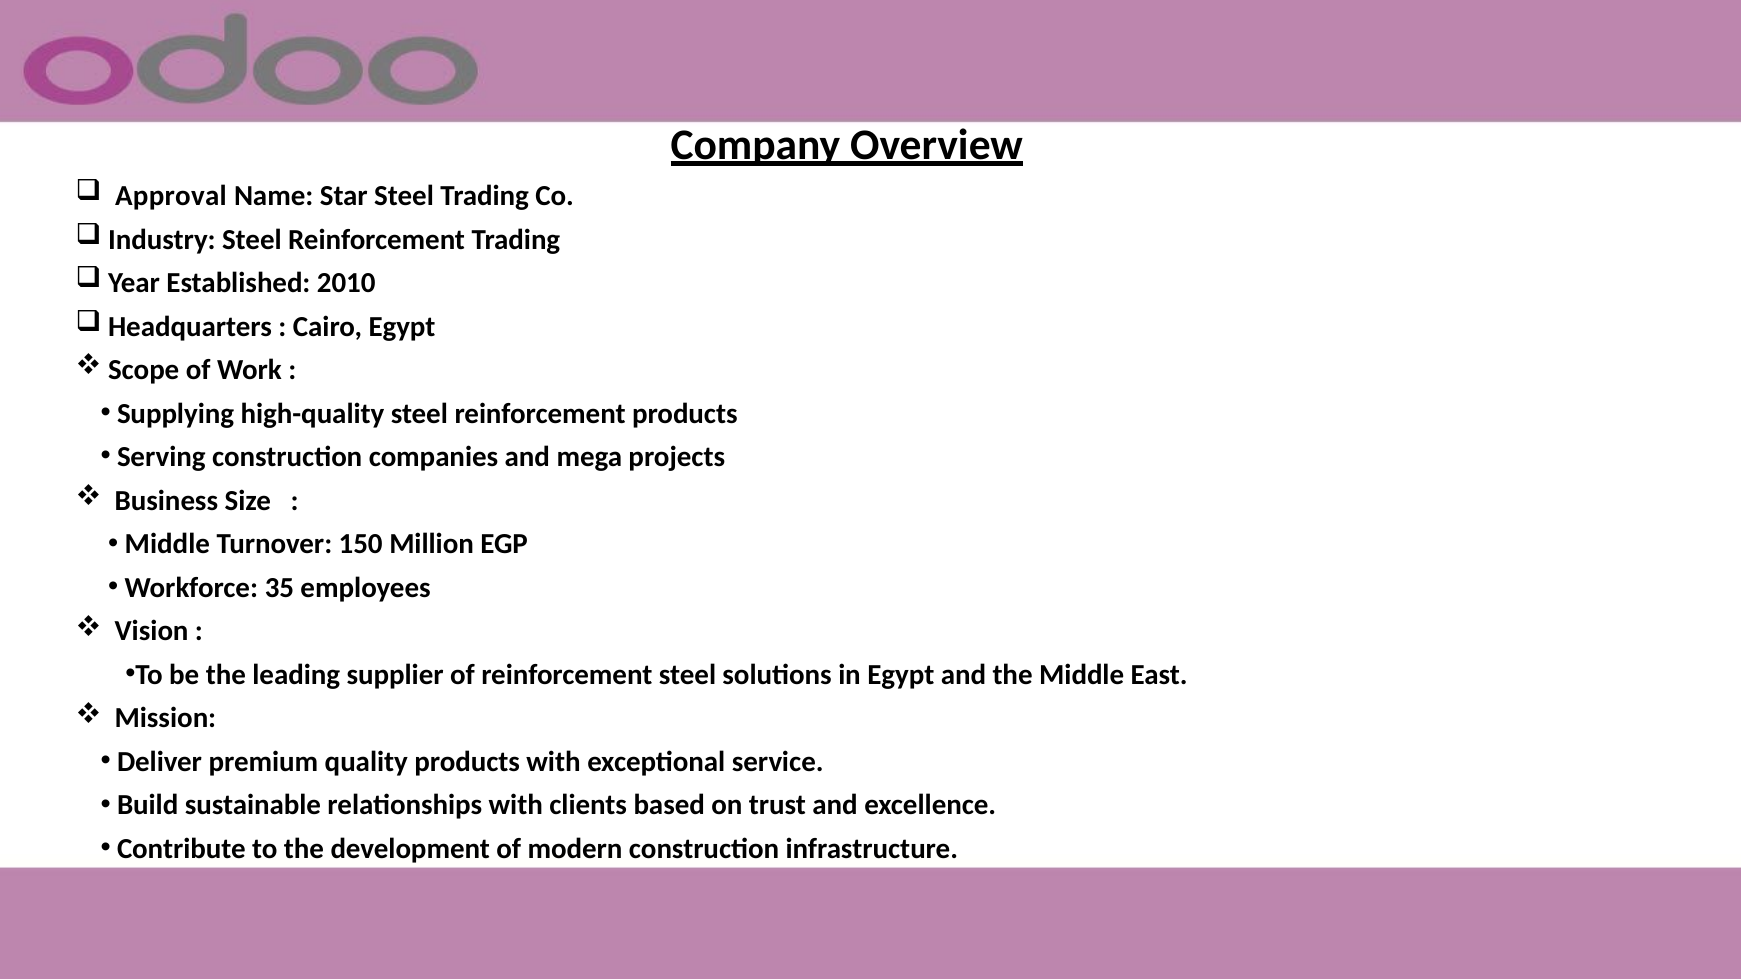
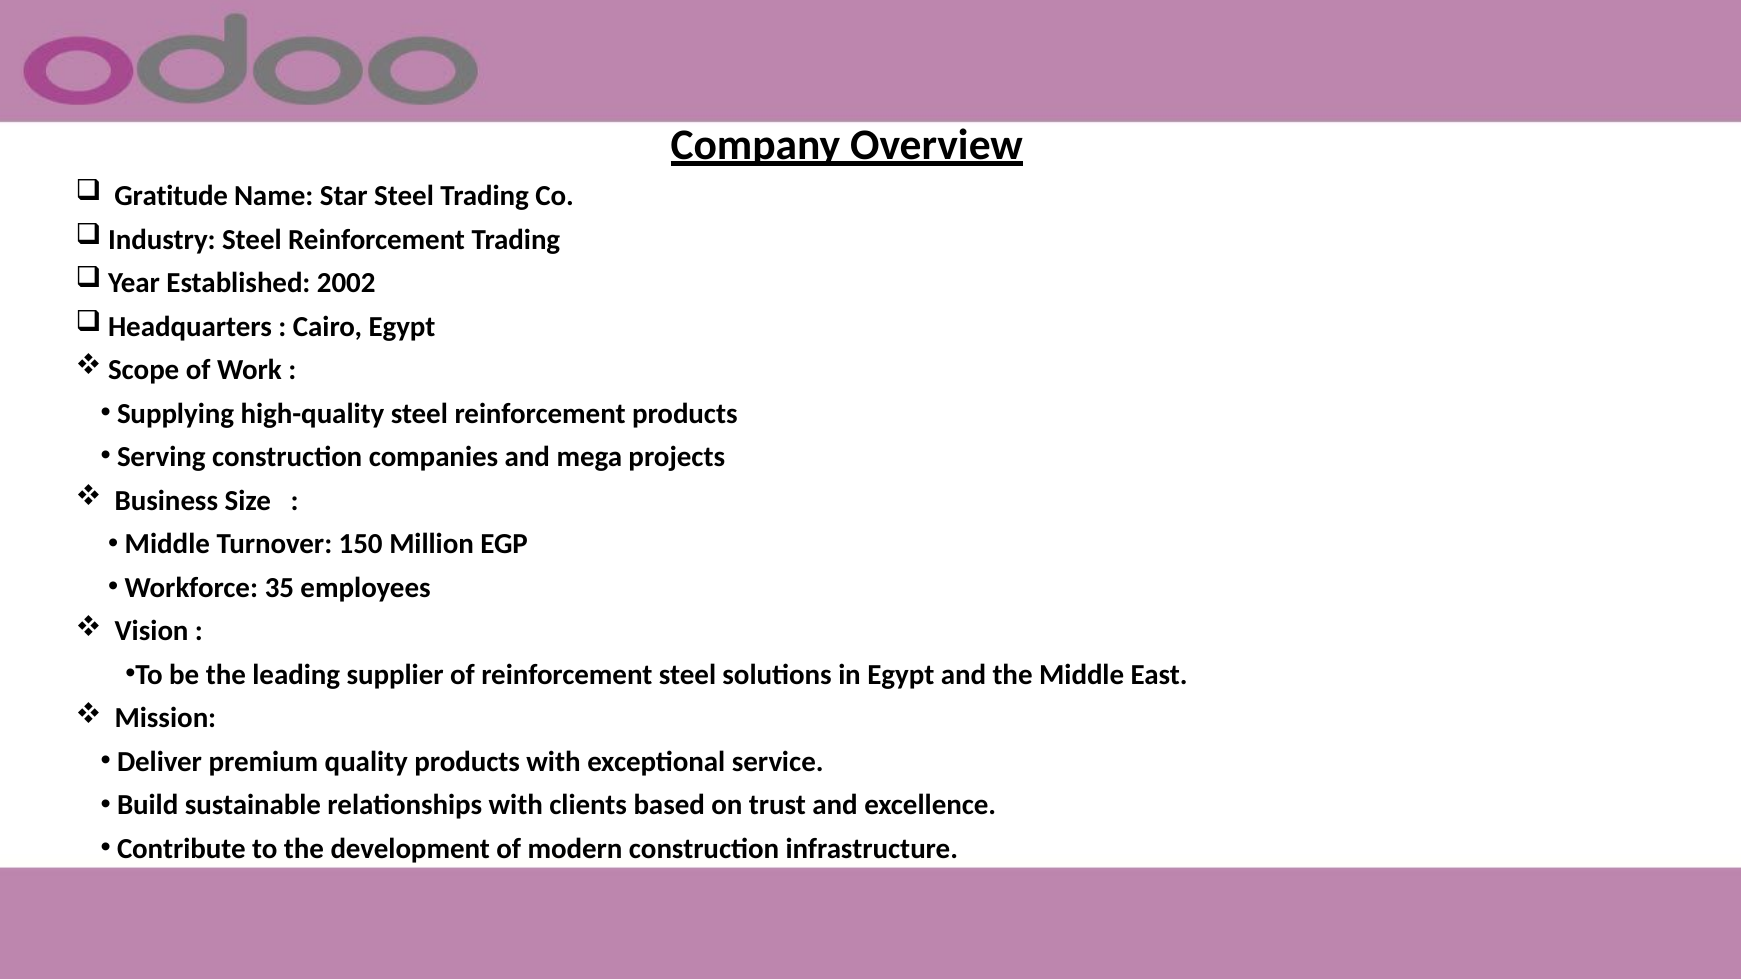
Approval: Approval -> Gratitude (171, 196)
2010: 2010 -> 2002 (346, 283)
